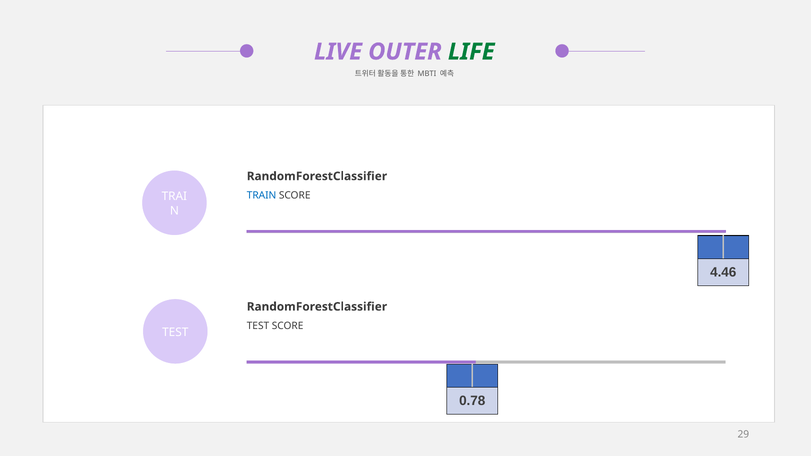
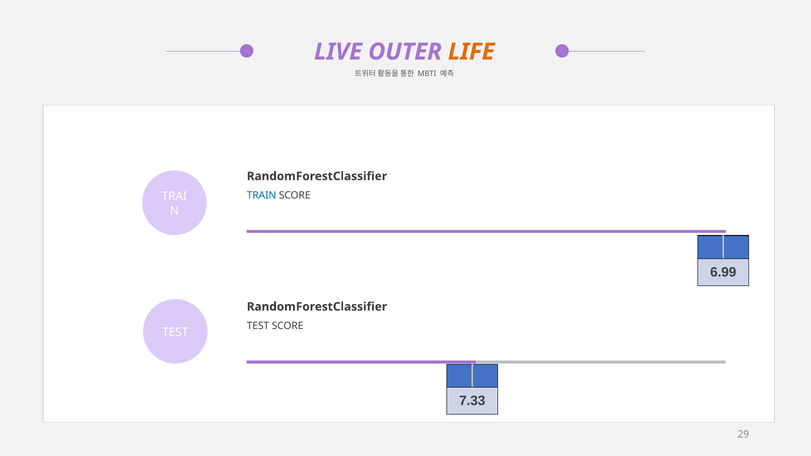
LIFE colour: green -> orange (471, 52)
4.46: 4.46 -> 6.99 (723, 272)
0.78: 0.78 -> 7.33 (472, 401)
